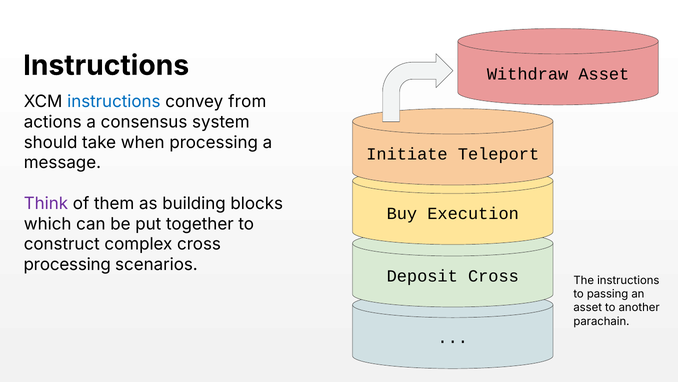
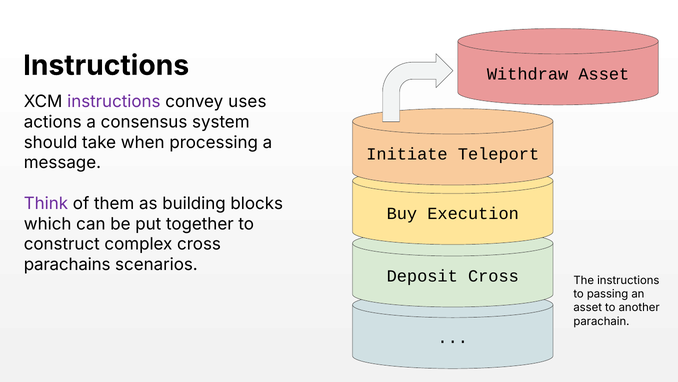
instructions colour: blue -> purple (114, 102)
from: from -> uses (247, 102)
processing: processing -> parachains (67, 264)
